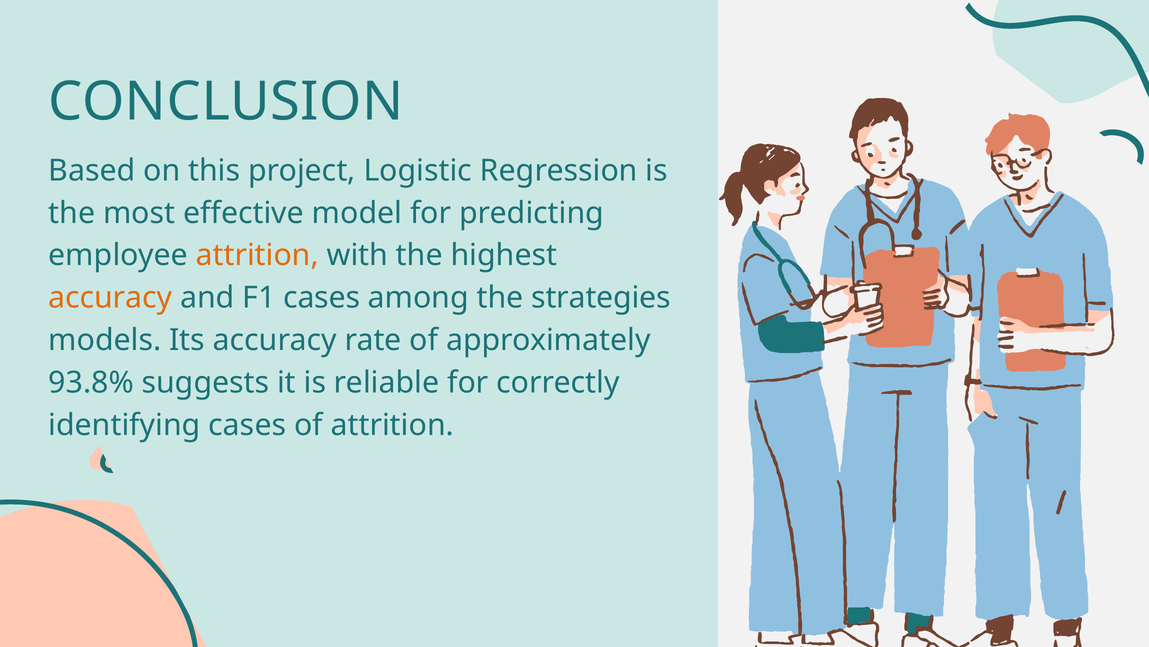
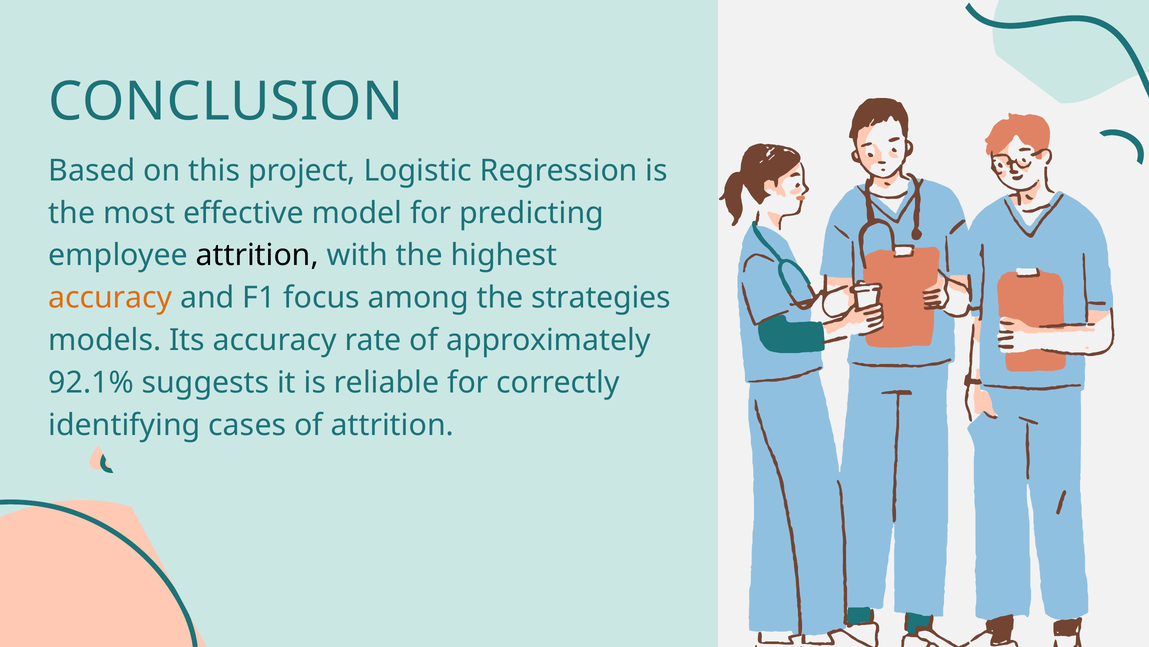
attrition colour: orange -> black (257, 255)
F1 cases: cases -> focus (322, 298)
93.8%: 93.8% -> 92.1% (91, 382)
